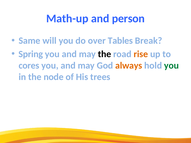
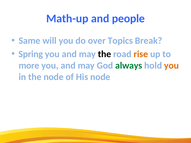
person: person -> people (128, 18)
Tables: Tables -> Topics (120, 41)
cores: cores -> more (29, 66)
always colour: orange -> green (129, 66)
you colour: green -> orange (171, 66)
His trees: trees -> node (100, 77)
